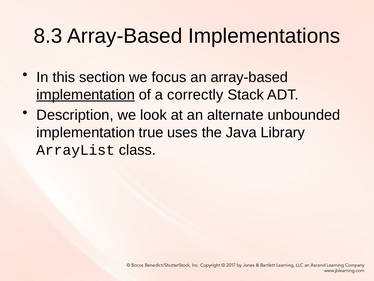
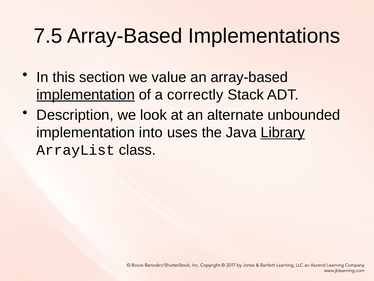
8.3: 8.3 -> 7.5 (48, 36)
focus: focus -> value (169, 77)
true: true -> into (151, 132)
Library underline: none -> present (283, 132)
